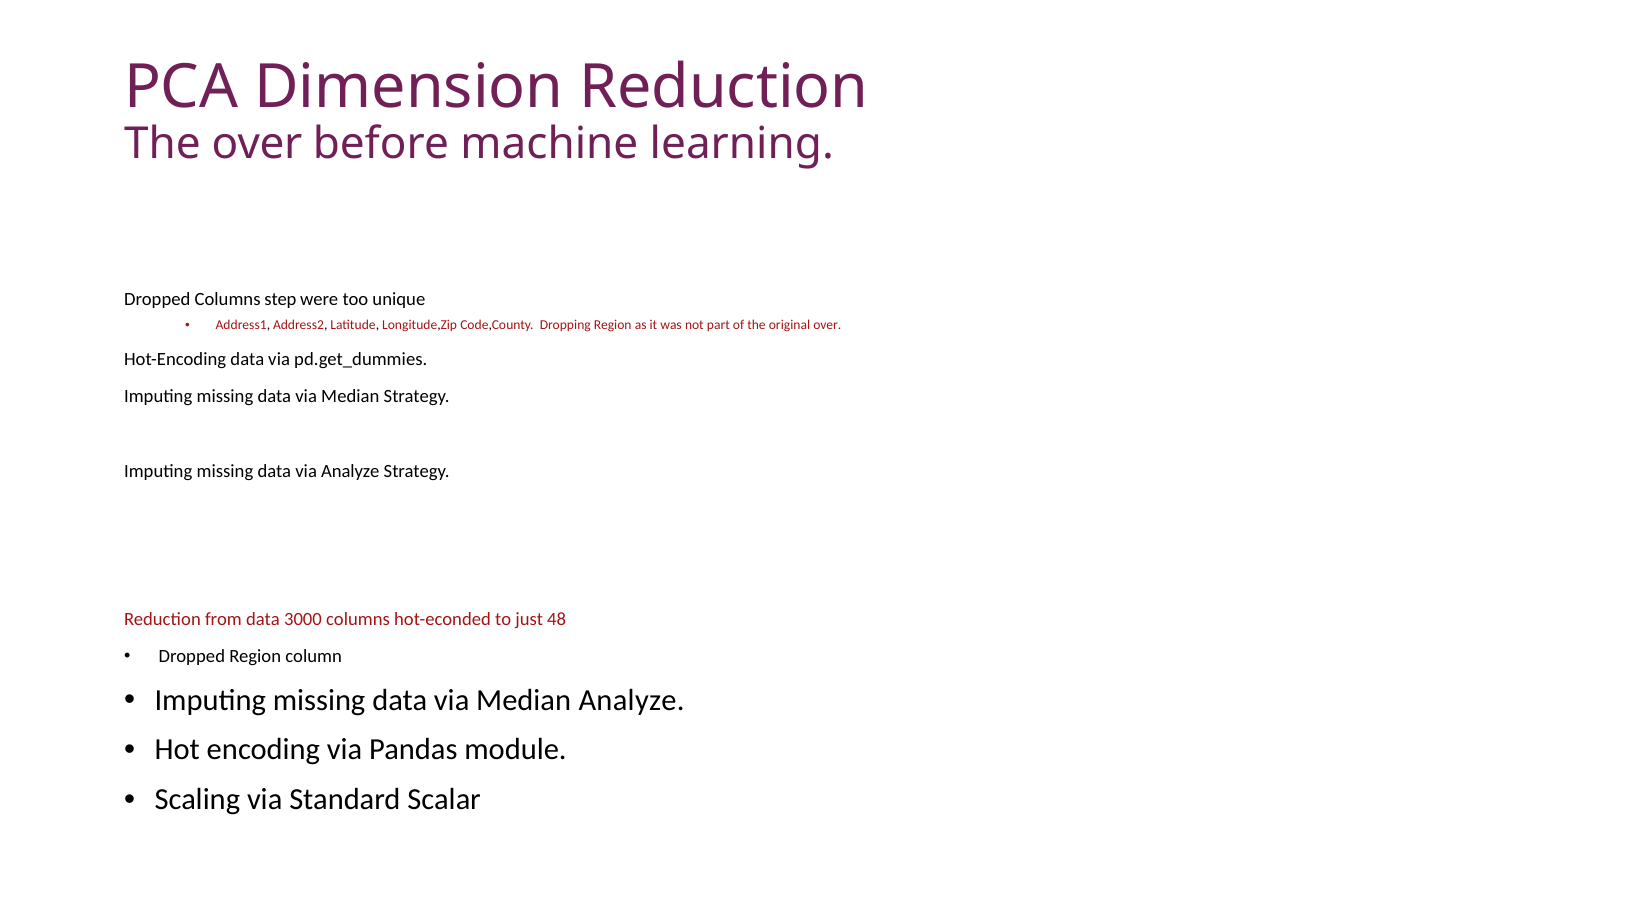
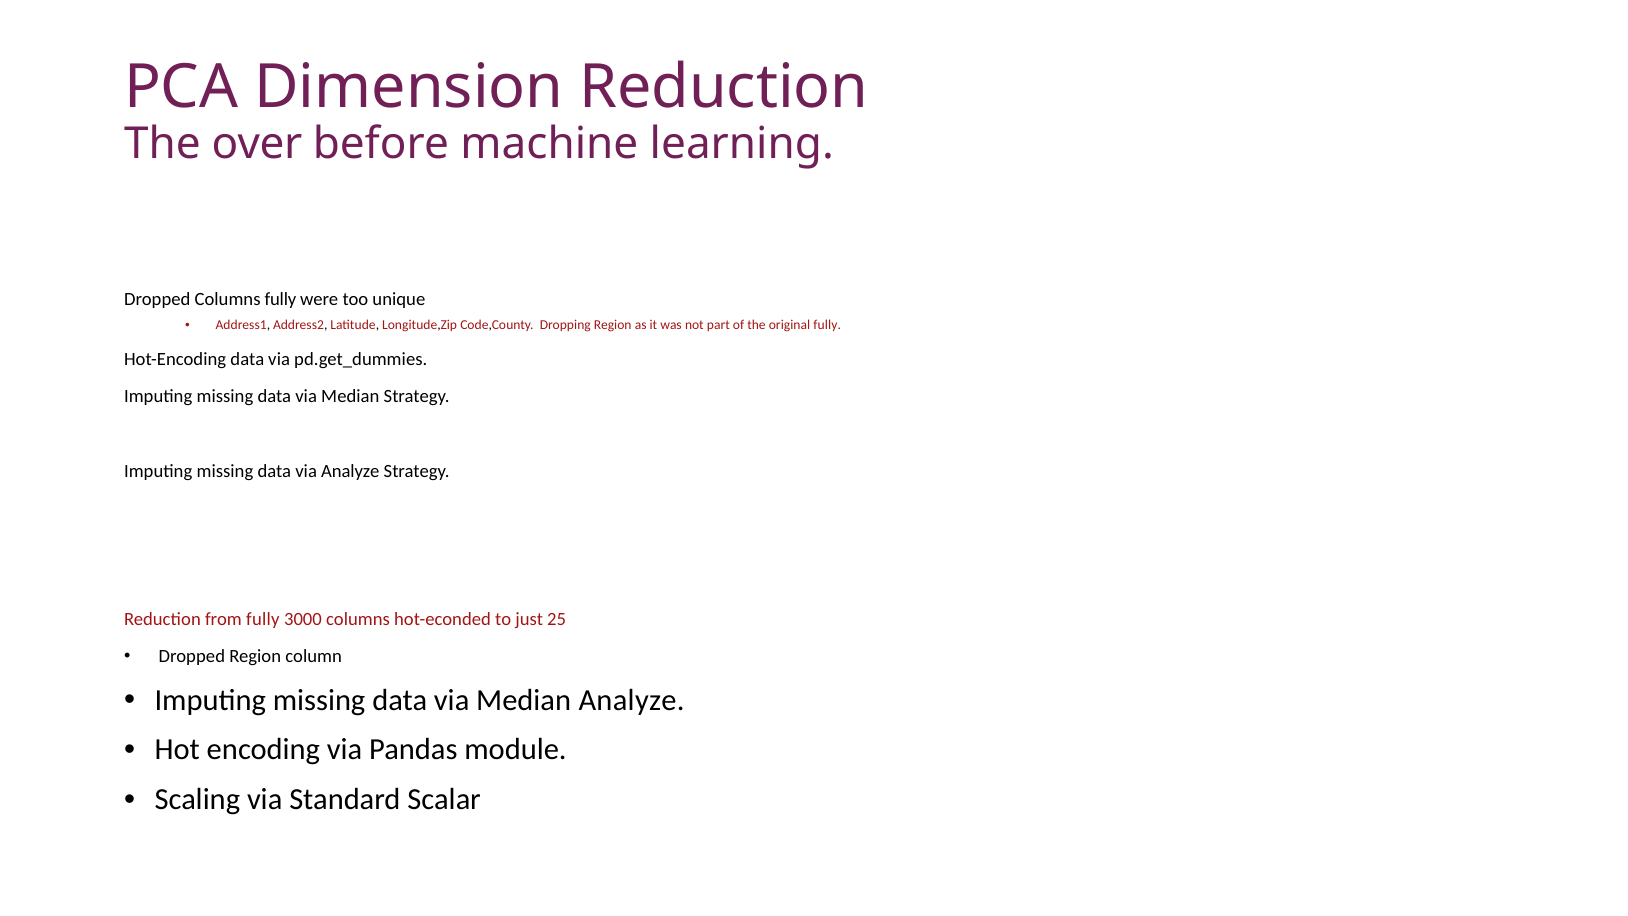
Columns step: step -> fully (280, 299)
original over: over -> fully (827, 325)
from data: data -> fully (263, 619)
48: 48 -> 25 (557, 619)
